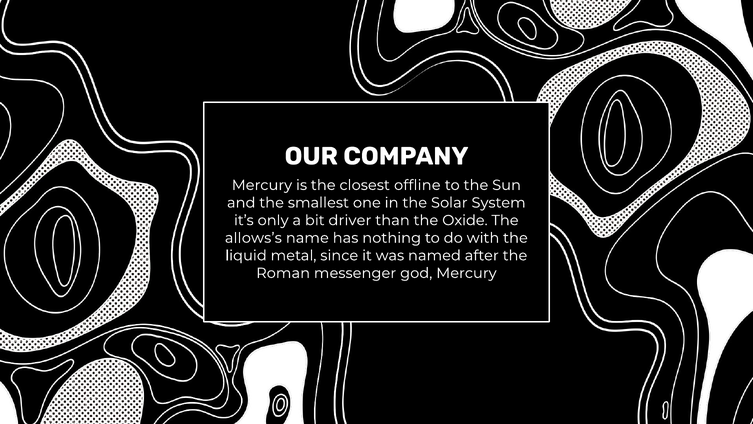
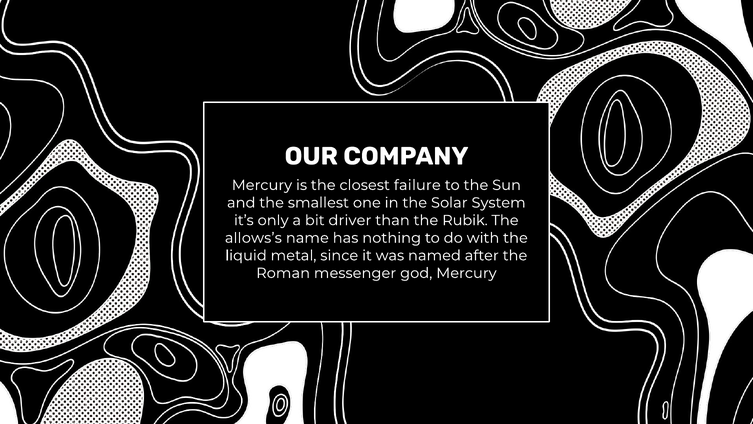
offline: offline -> failure (417, 185)
Oxide: Oxide -> Rubik (465, 220)
